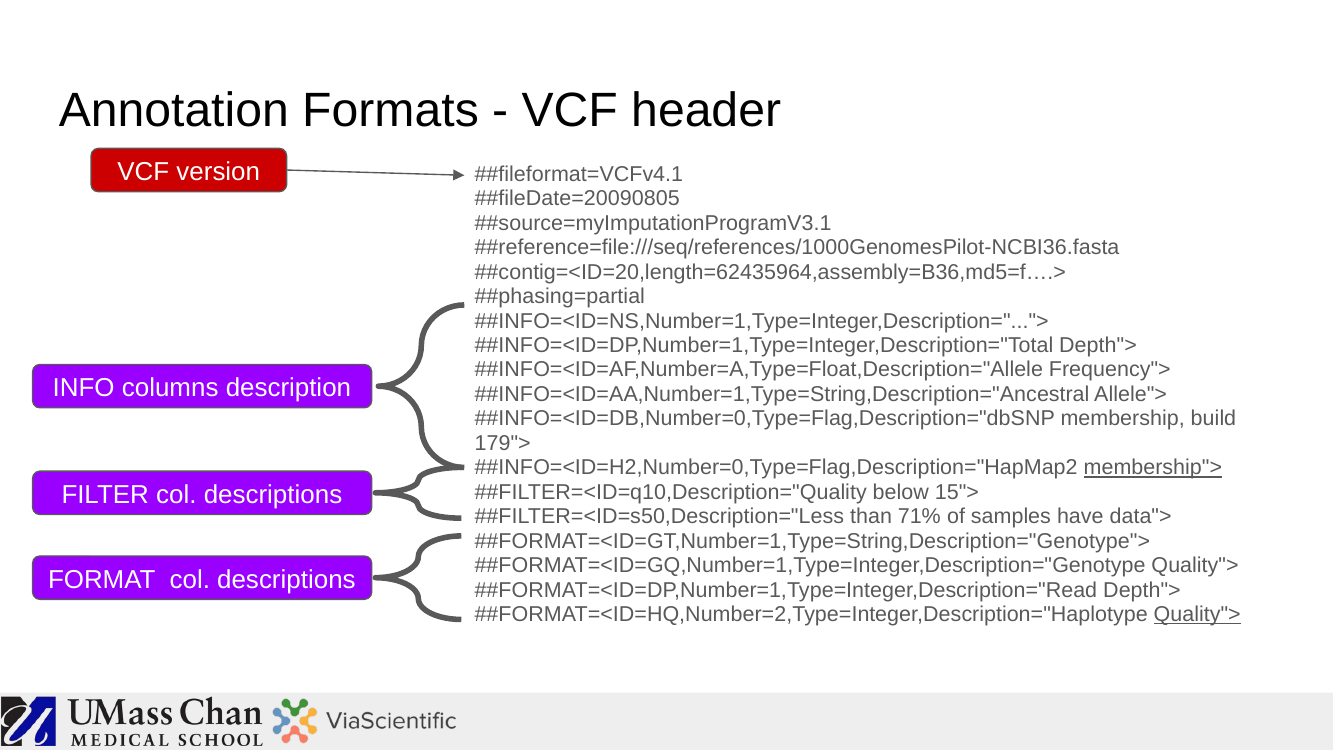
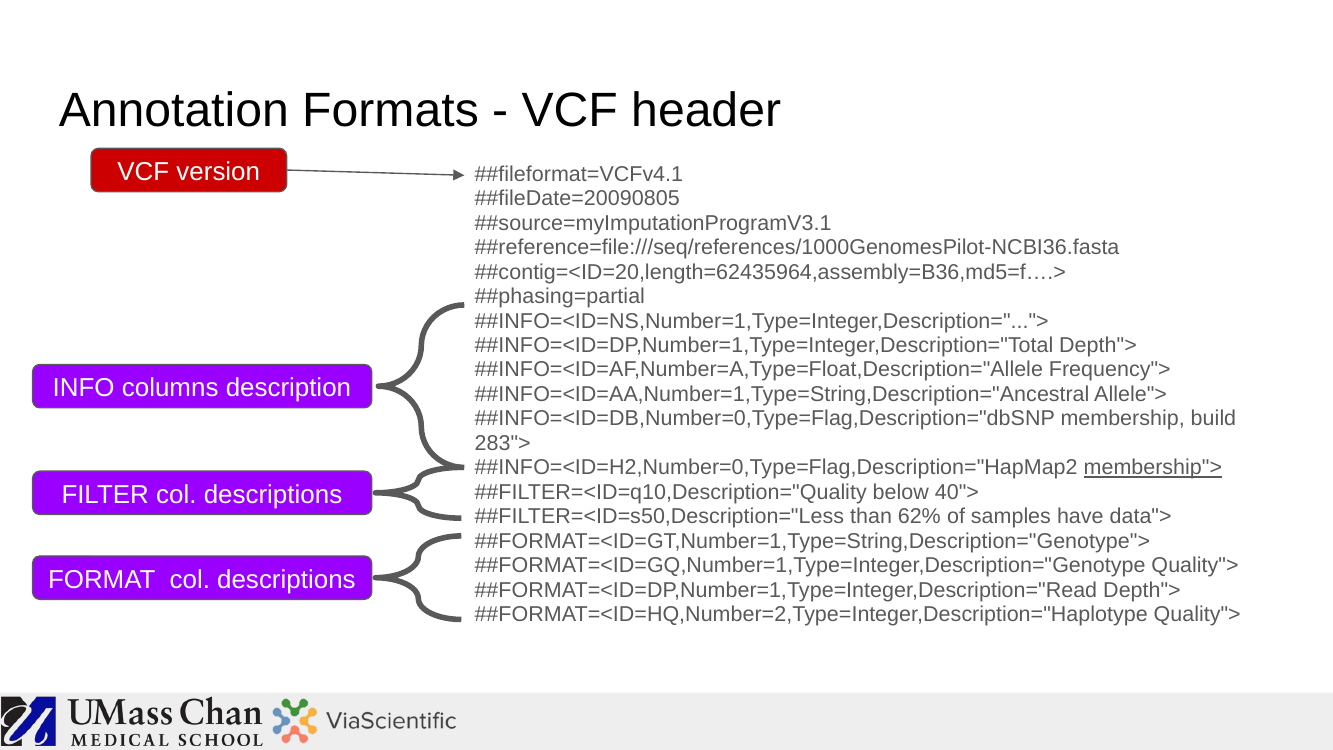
179">: 179"> -> 283"> (503, 443)
15">: 15"> -> 40"> (957, 492)
71%: 71% -> 62% (919, 517)
Quality"> underline: present -> none (1197, 614)
